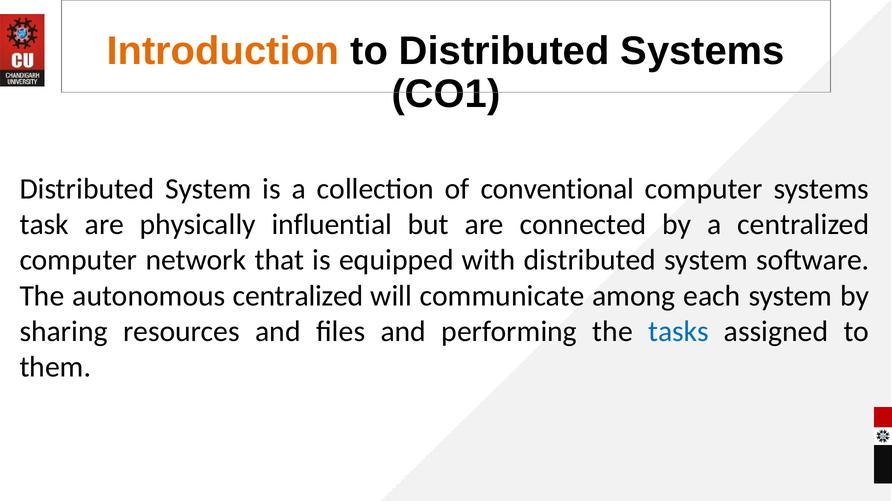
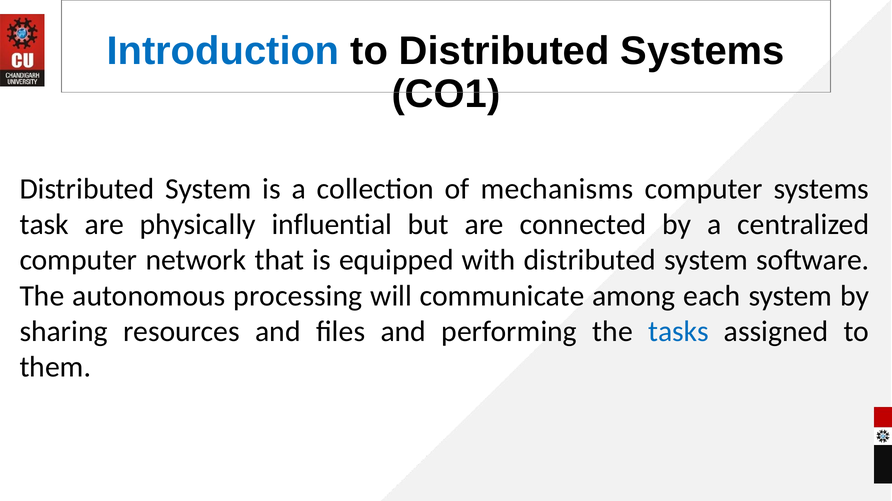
Introduction colour: orange -> blue (223, 51)
conventional: conventional -> mechanisms (557, 189)
autonomous centralized: centralized -> processing (298, 296)
